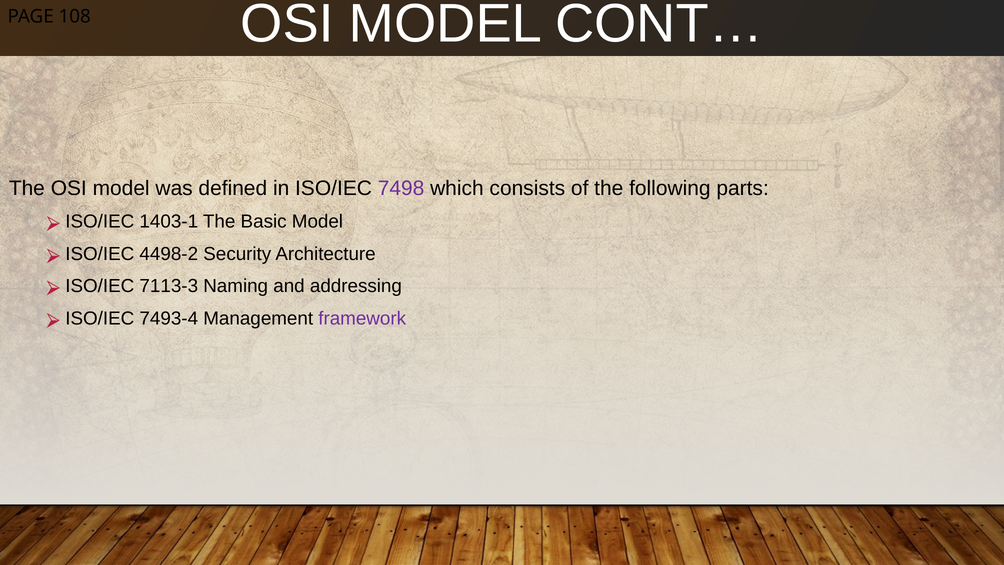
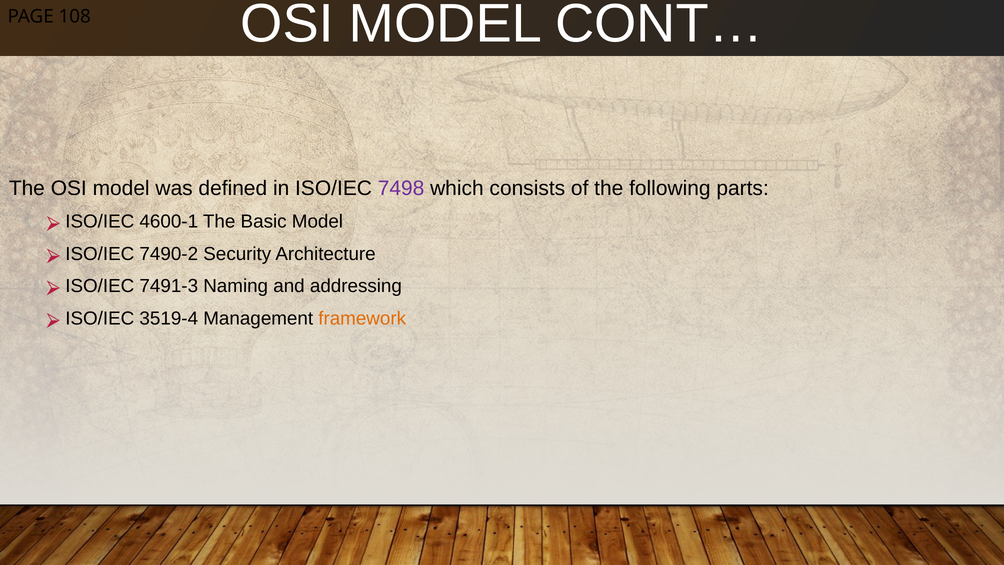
1403-1: 1403-1 -> 4600-1 (169, 221)
4498-2: 4498-2 -> 7490-2 (169, 254)
7113-3: 7113-3 -> 7491-3 (169, 286)
7493-4: 7493-4 -> 3519-4 (169, 318)
framework colour: purple -> orange (362, 318)
